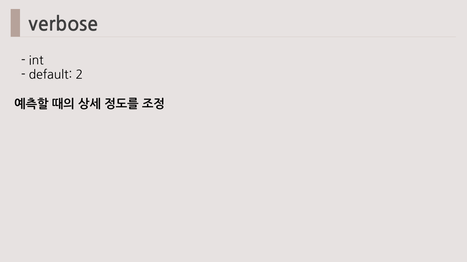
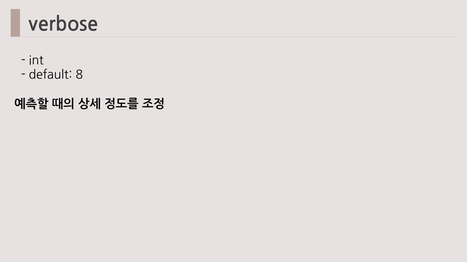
2: 2 -> 8 (79, 75)
